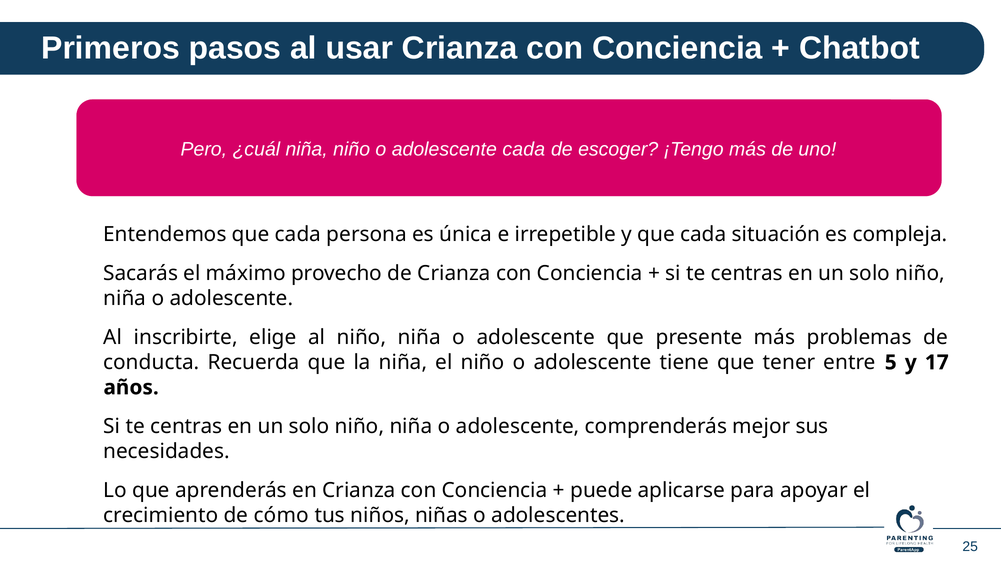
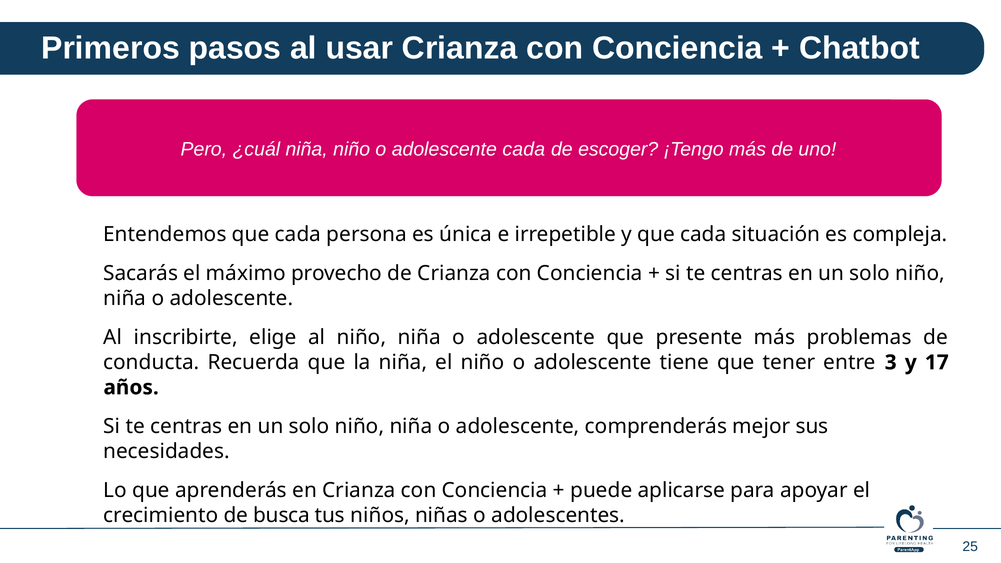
5: 5 -> 3 (891, 363)
cómo: cómo -> busca (282, 515)
